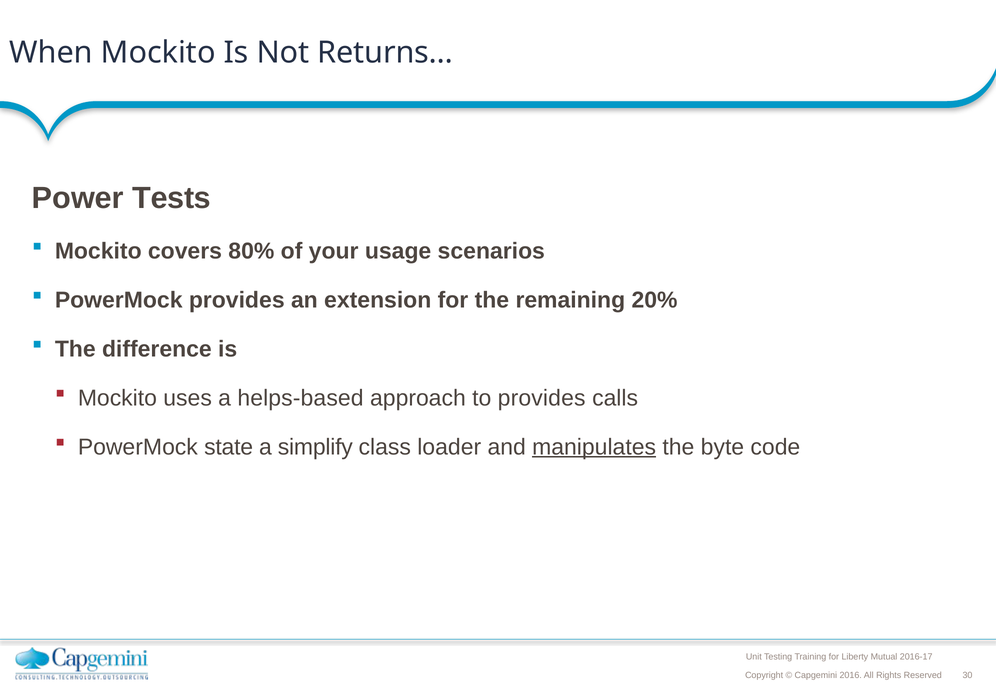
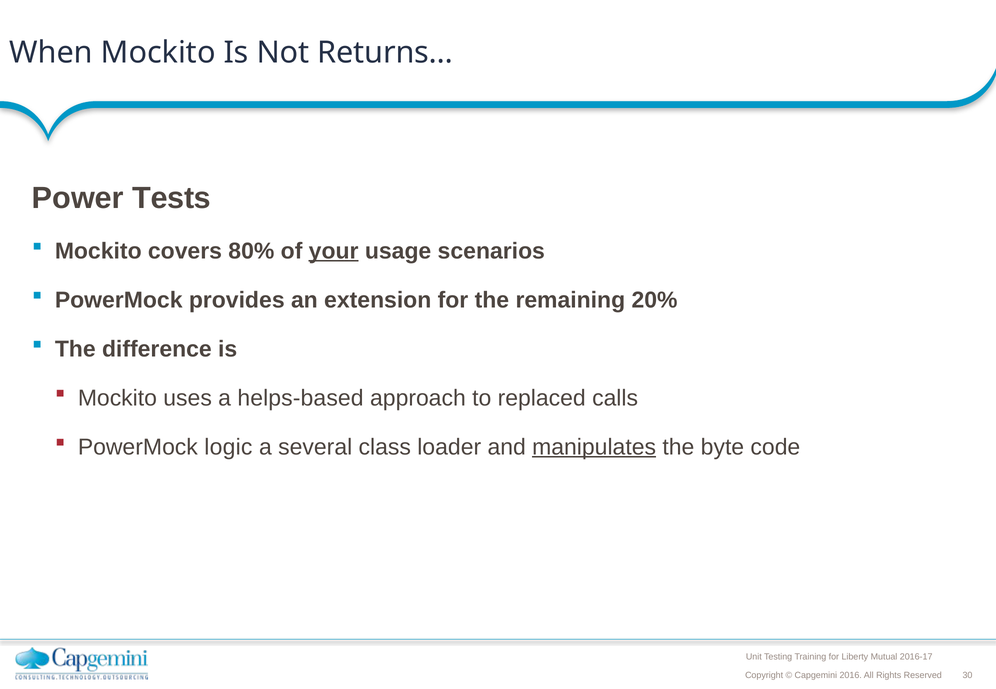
your underline: none -> present (334, 251)
to provides: provides -> replaced (542, 398)
state: state -> logic (228, 447)
simplify: simplify -> several (315, 447)
